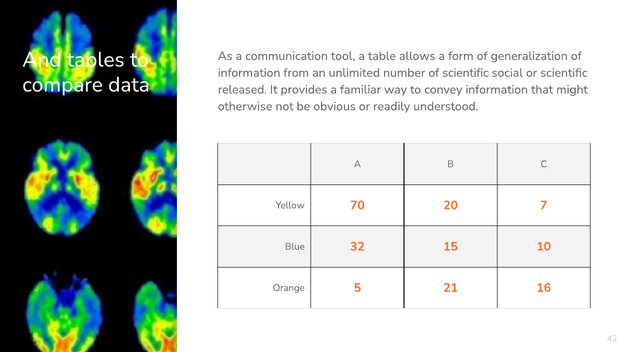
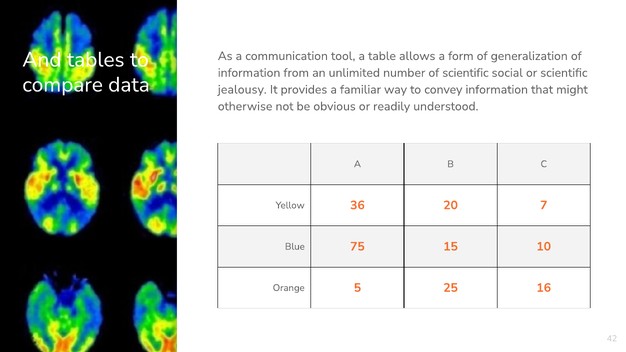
released: released -> jealousy (242, 90)
70: 70 -> 36 (357, 205)
32: 32 -> 75 (357, 247)
21: 21 -> 25 (451, 288)
